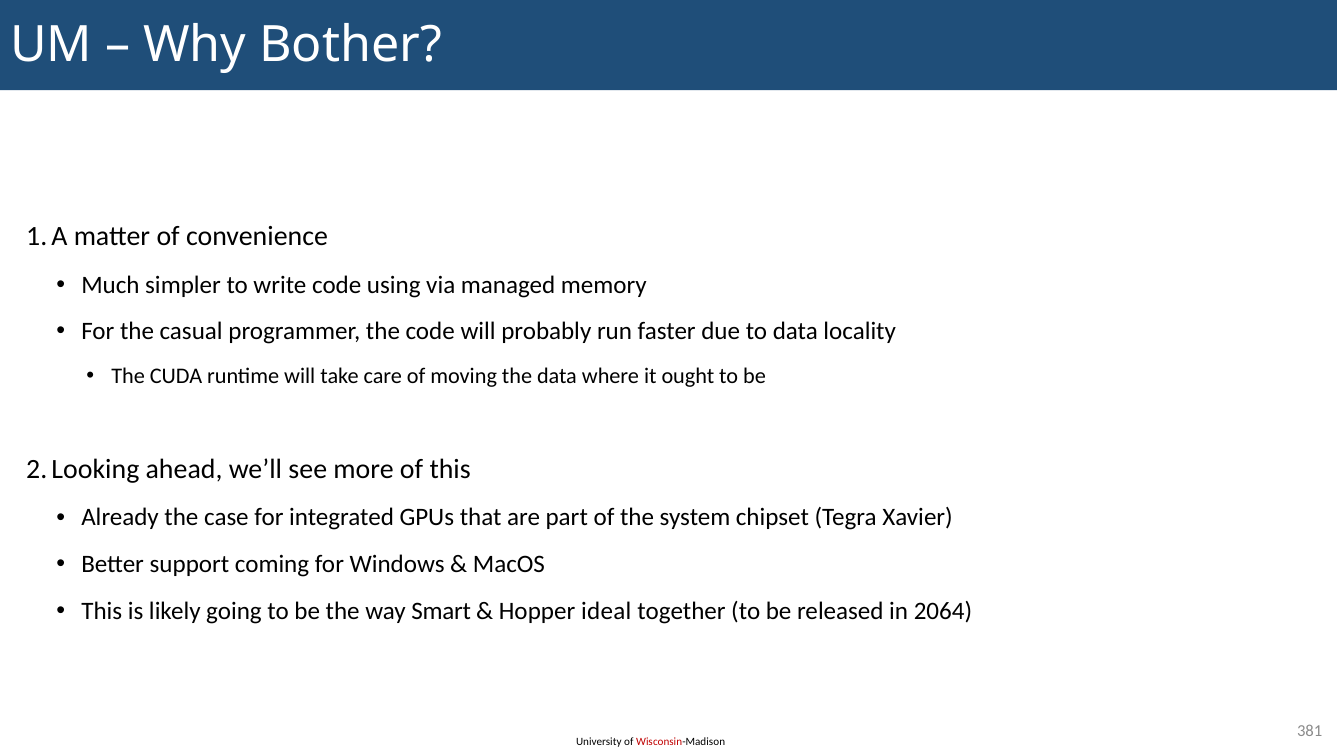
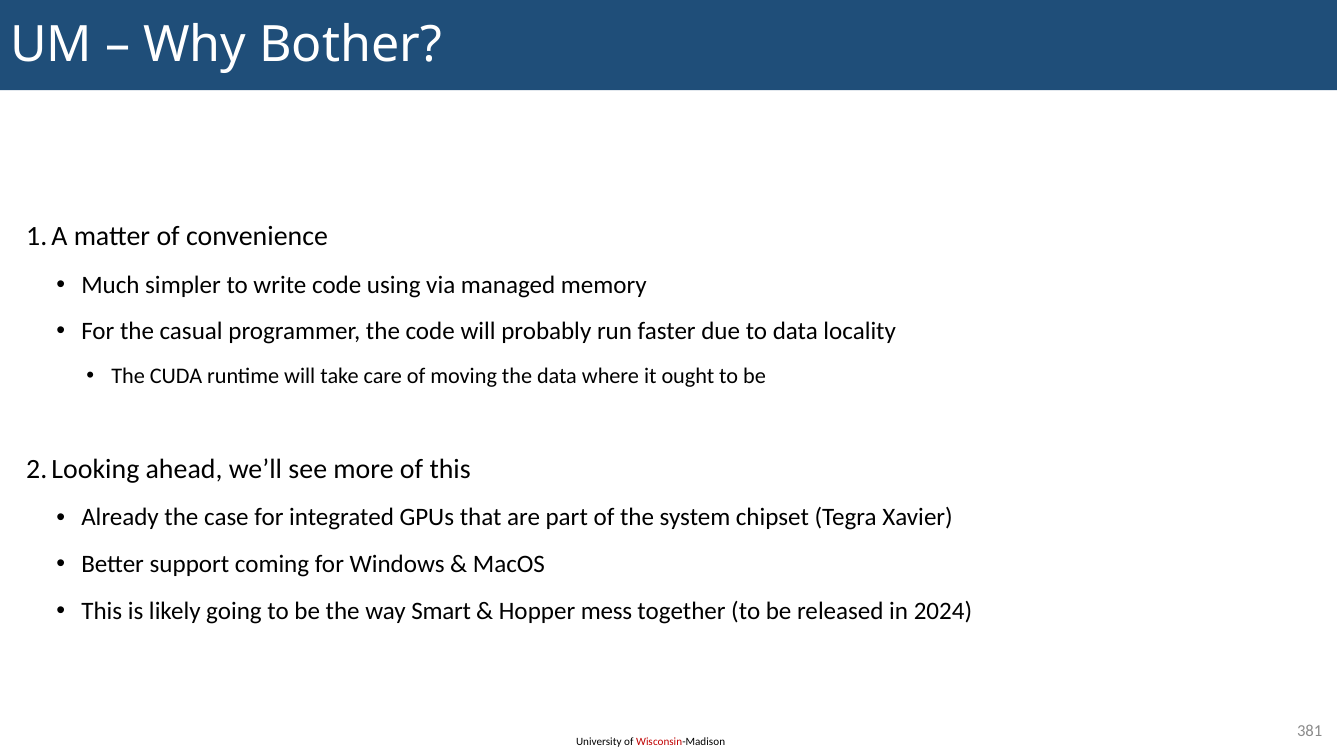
ideal: ideal -> mess (606, 611)
2064: 2064 -> 2024 (943, 611)
